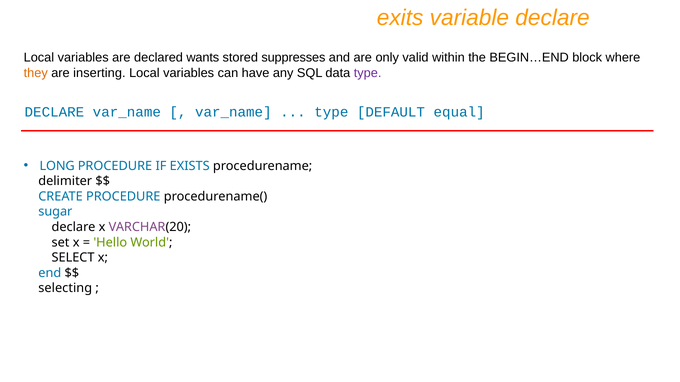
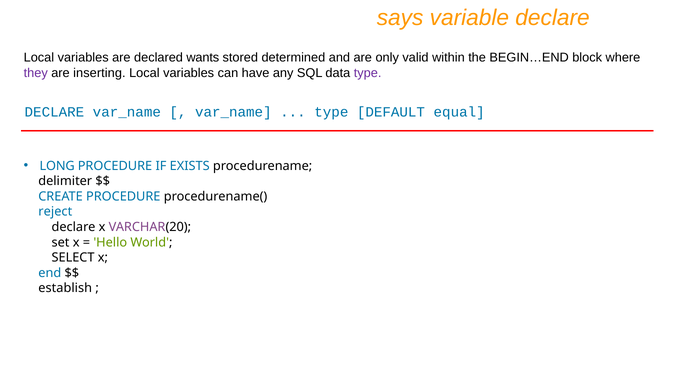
exits: exits -> says (400, 18)
suppresses: suppresses -> determined (293, 58)
they colour: orange -> purple (36, 73)
sugar: sugar -> reject (55, 212)
selecting: selecting -> establish (65, 289)
